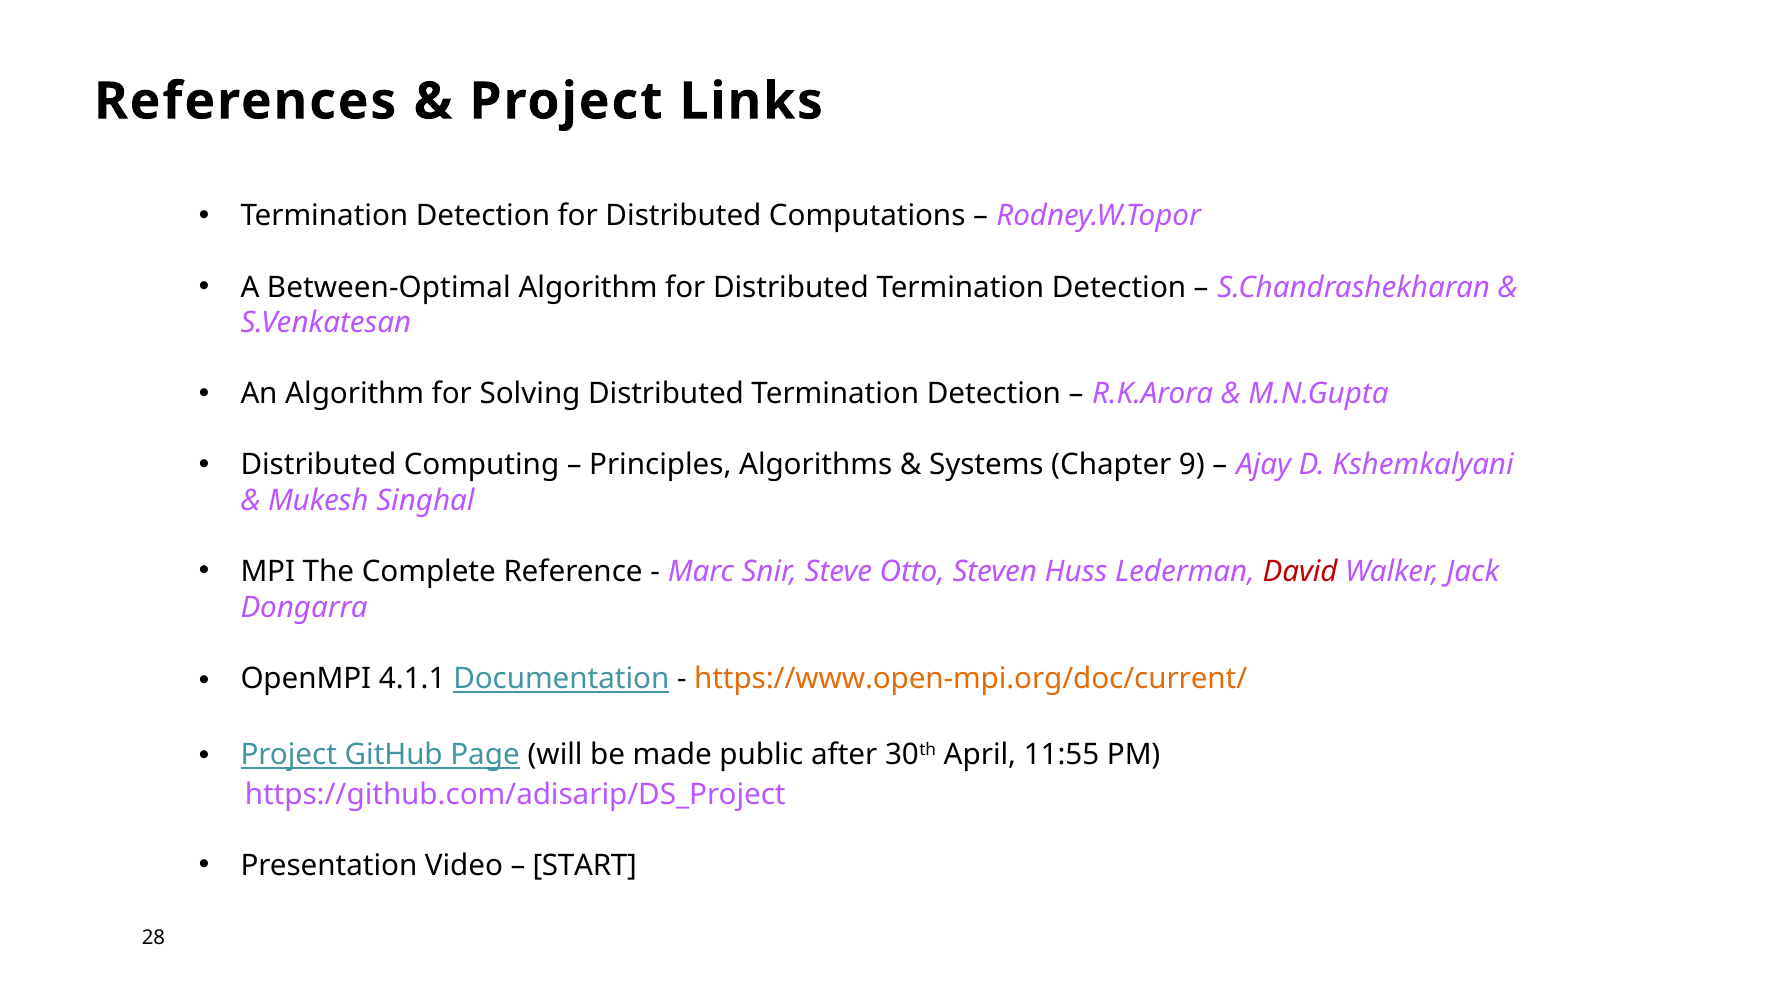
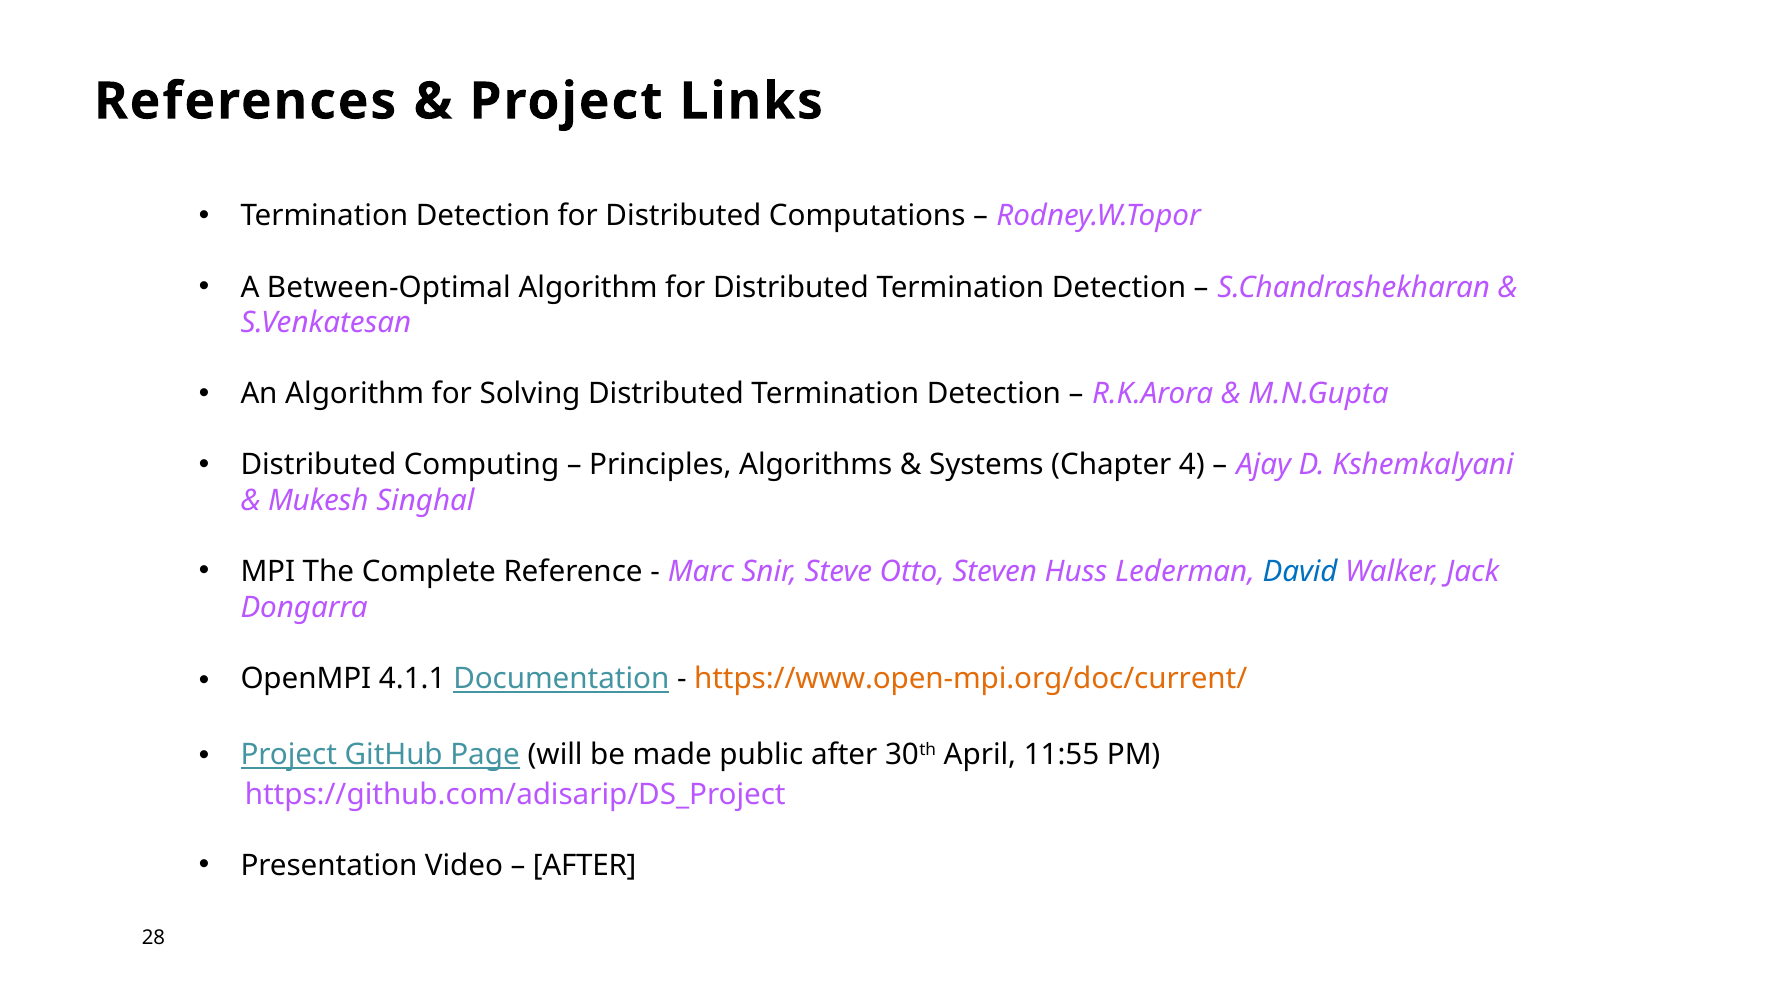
9: 9 -> 4 (1192, 465)
David colour: red -> blue (1300, 572)
START: START -> AFTER (585, 866)
